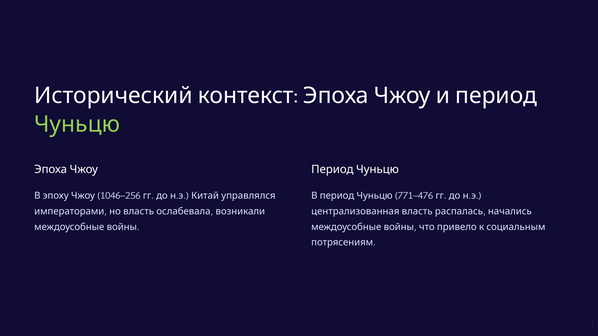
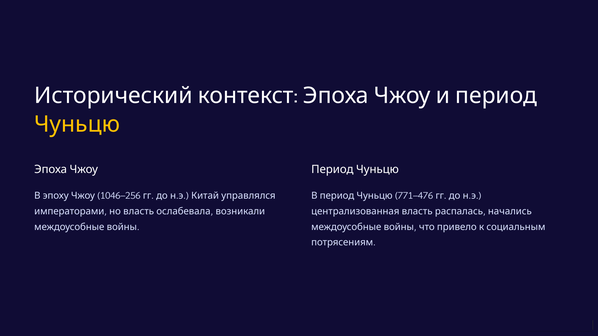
Чуньцю colour: light green -> yellow (77, 124)
